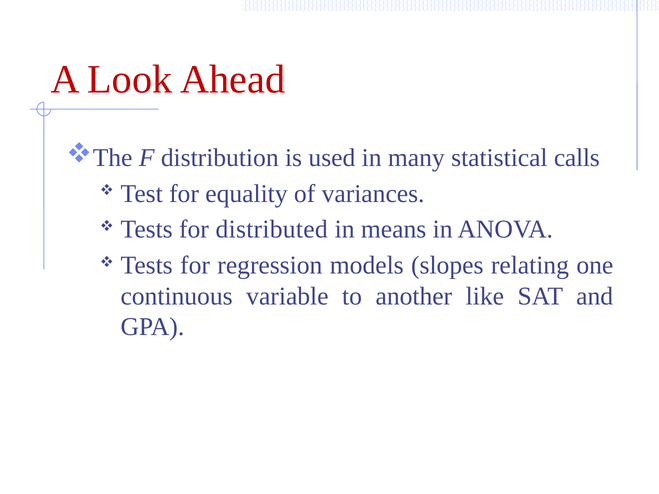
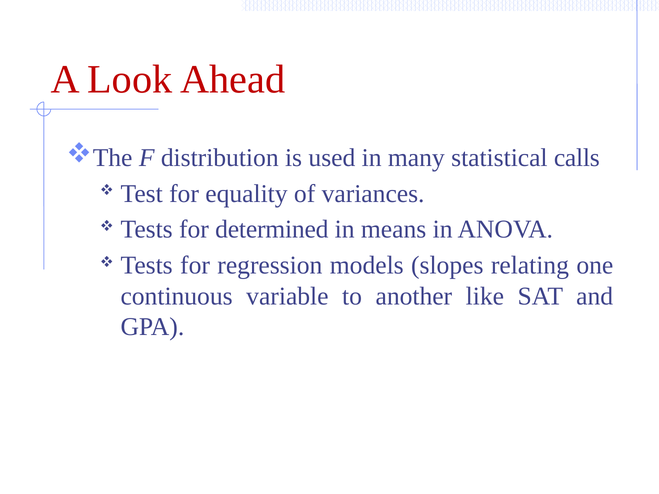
distributed: distributed -> determined (272, 230)
